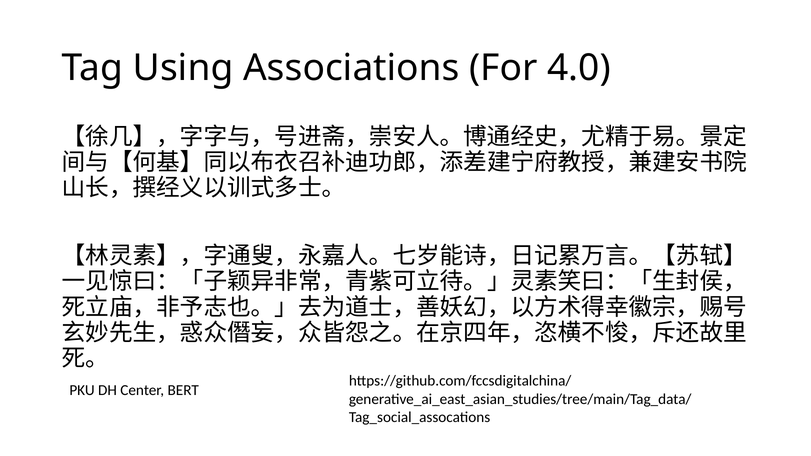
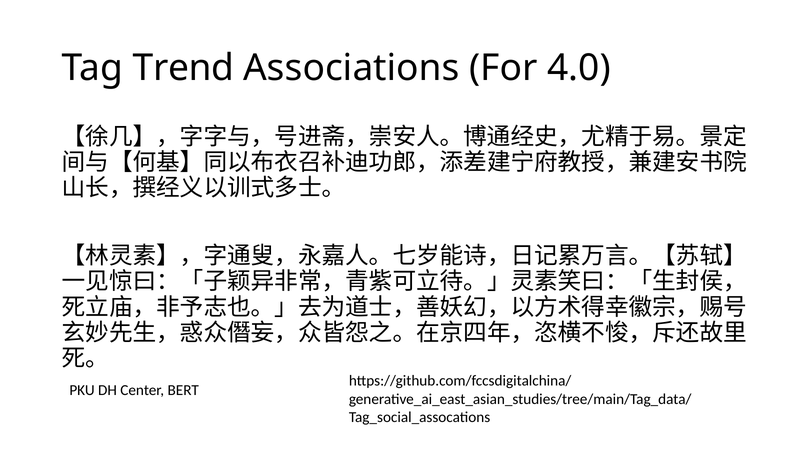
Using: Using -> Trend (183, 68)
